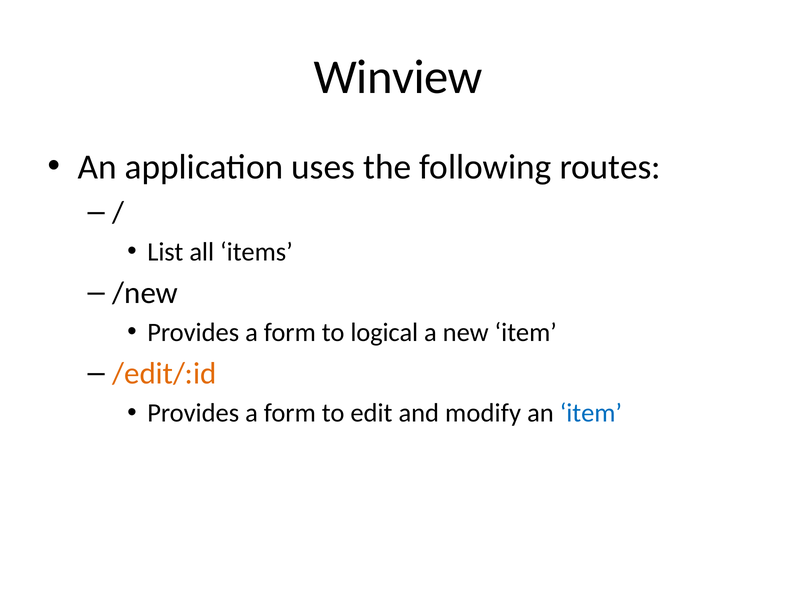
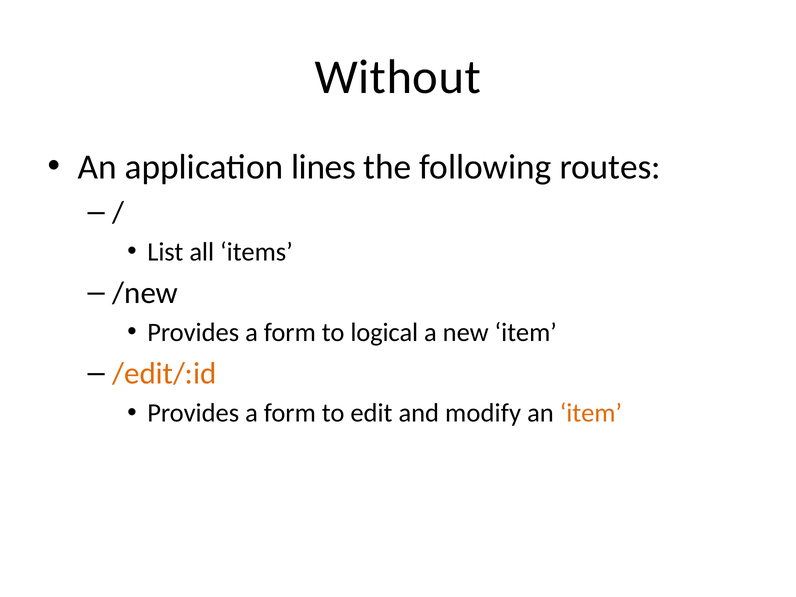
Winview: Winview -> Without (398, 77)
uses: uses -> lines (324, 167)
item colour: blue -> orange (591, 413)
